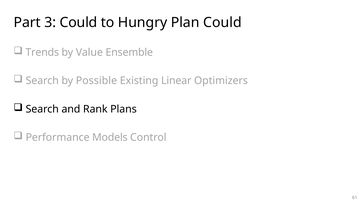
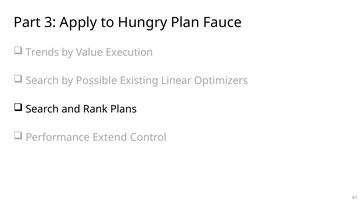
3 Could: Could -> Apply (78, 22)
Plan Could: Could -> Fauce (222, 22)
Ensemble: Ensemble -> Execution (129, 52)
Models: Models -> Extend (110, 137)
